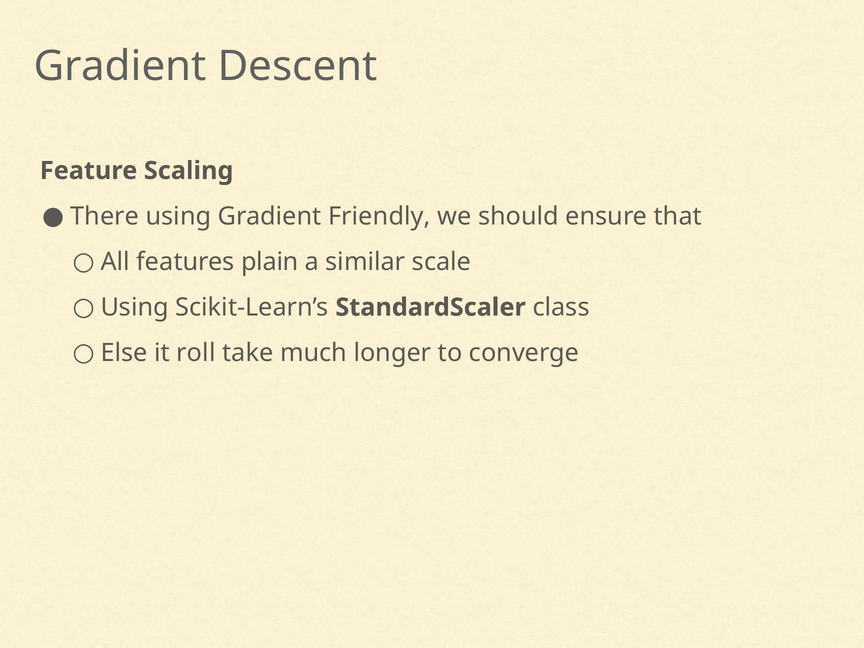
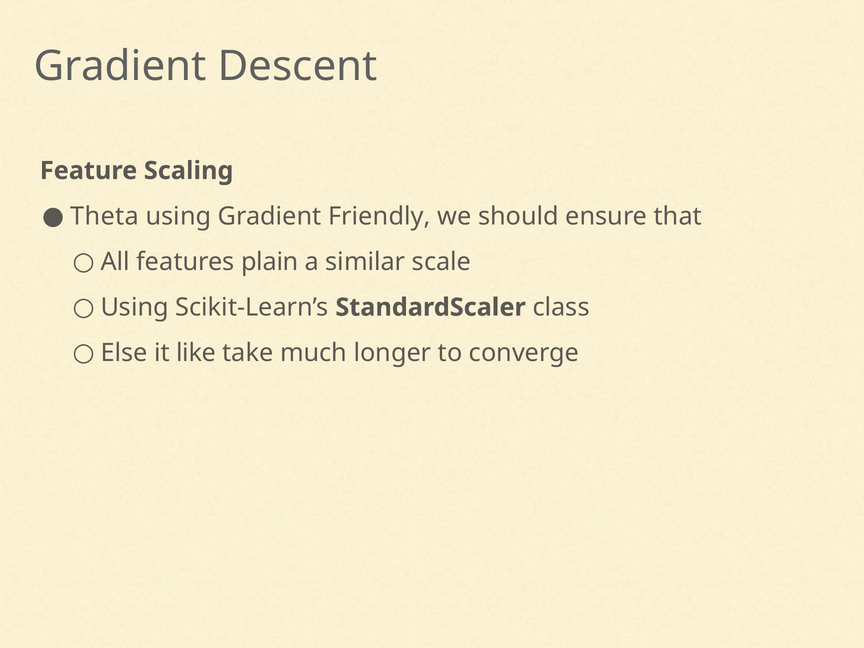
There: There -> Theta (105, 216)
roll: roll -> like (196, 353)
